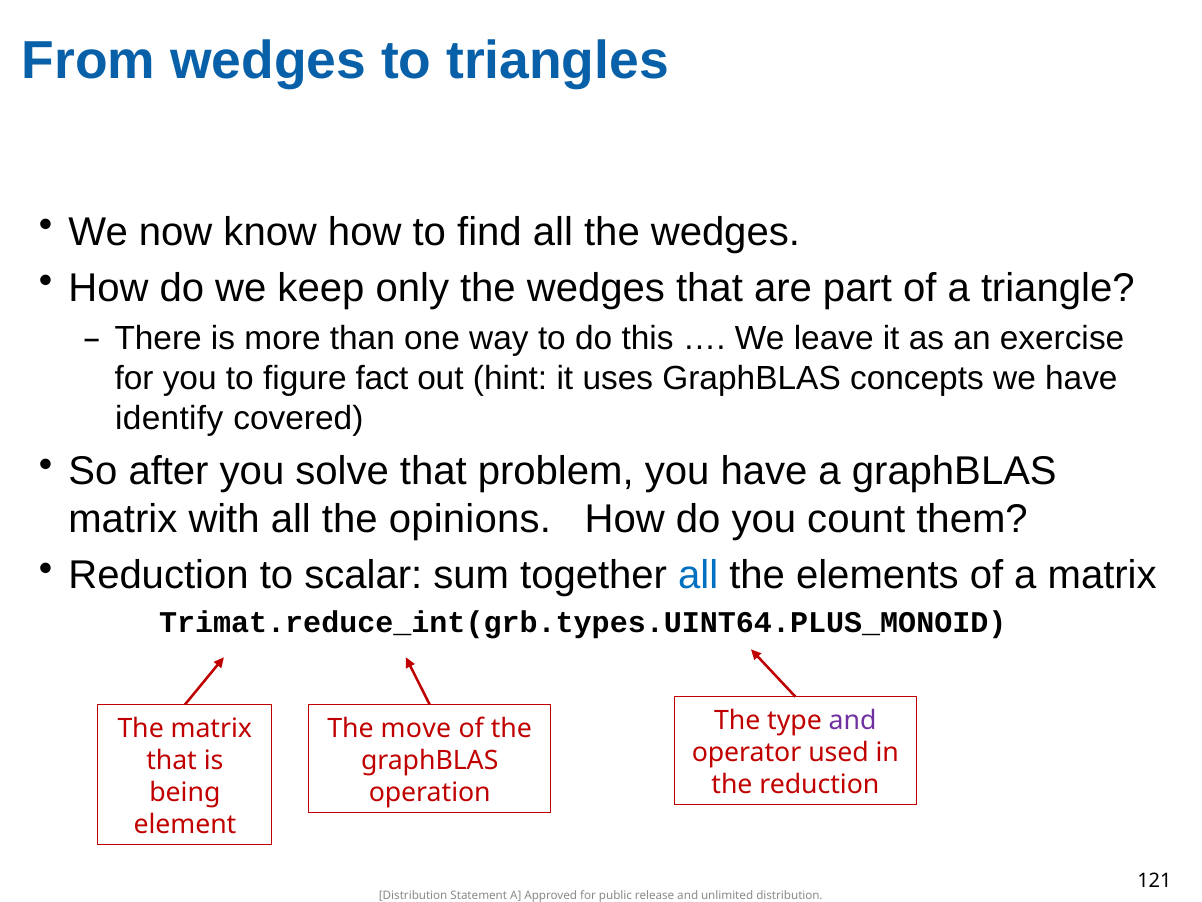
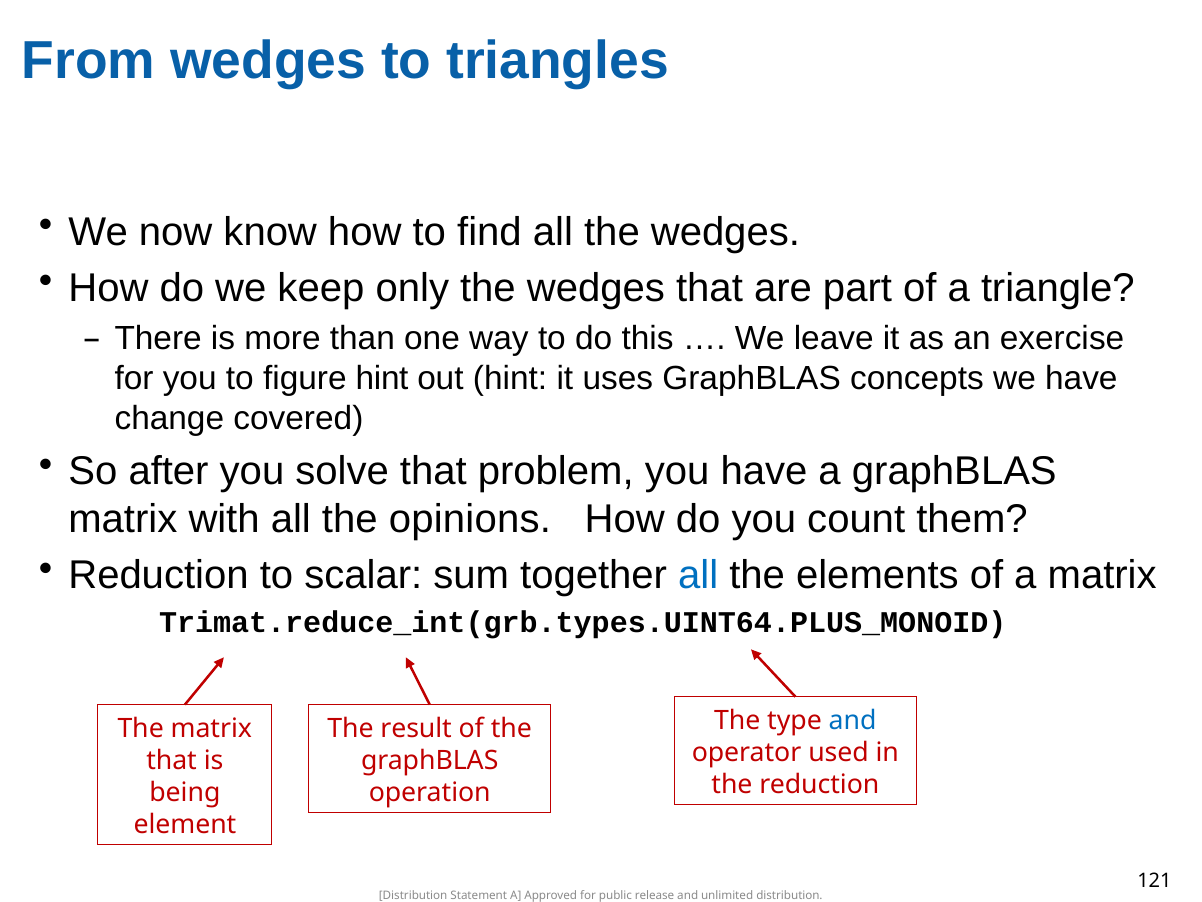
figure fact: fact -> hint (382, 378)
identify: identify -> change (169, 419)
and colour: purple -> blue (853, 720)
move: move -> result (416, 728)
